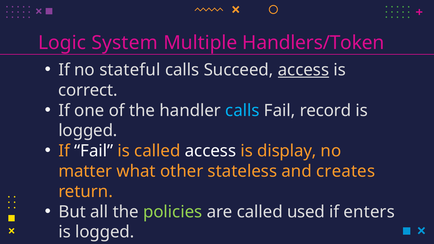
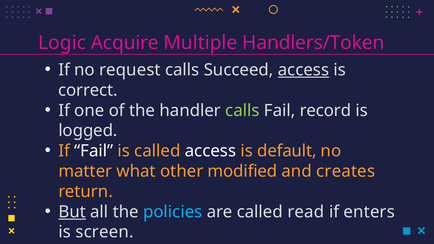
System: System -> Acquire (125, 43)
stateful: stateful -> request (130, 70)
calls colour: light blue -> light green (242, 111)
display: display -> default (287, 151)
stateless: stateless -> modified (242, 171)
But underline: none -> present (72, 212)
policies colour: light green -> light blue (173, 212)
used: used -> read (306, 212)
logged: logged -> screen (105, 232)
